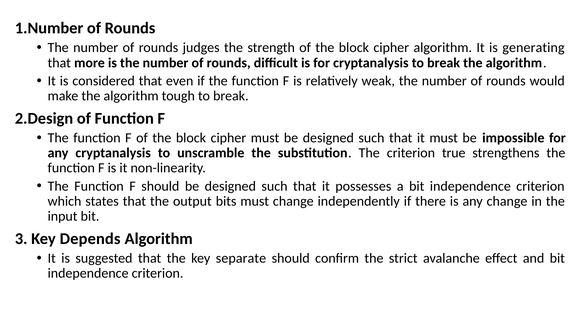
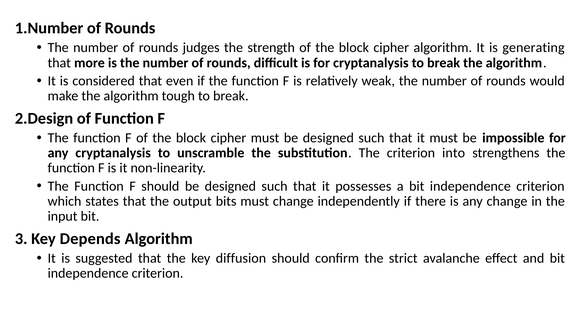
true: true -> into (454, 153)
separate: separate -> diffusion (241, 258)
